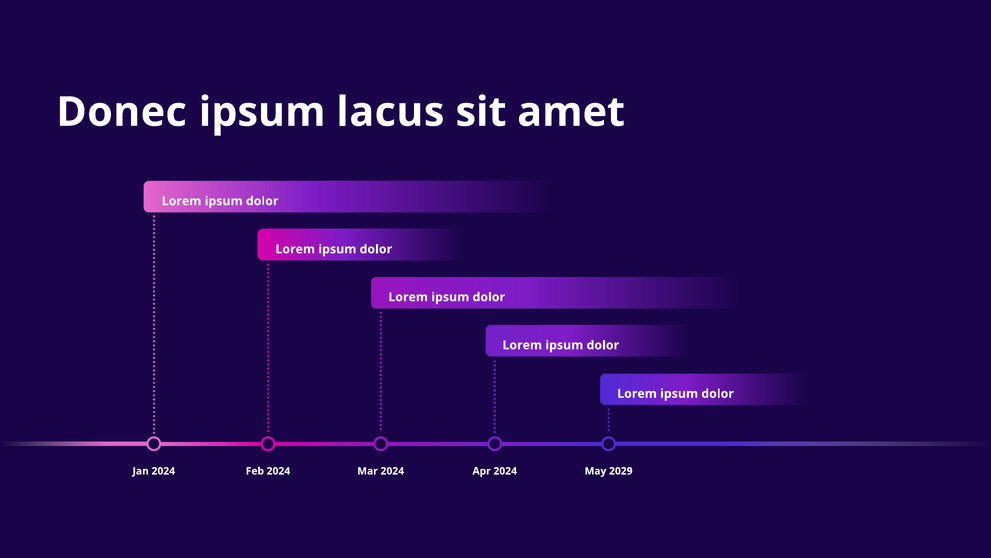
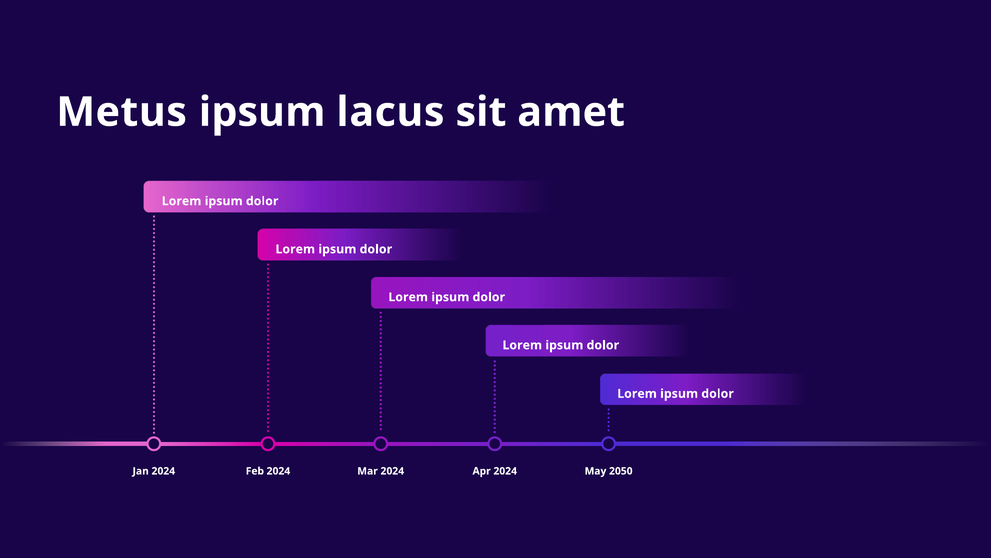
Donec: Donec -> Metus (122, 112)
2029: 2029 -> 2050 (621, 471)
